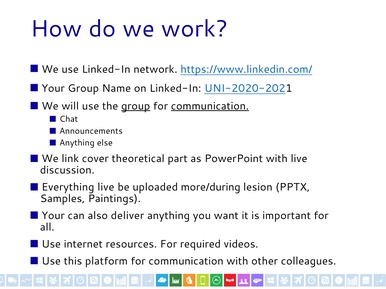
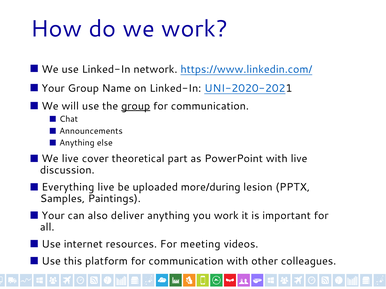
communication underline: present -> none (210, 106)
We link: link -> live (70, 159)
you want: want -> work (226, 216)
required: required -> meeting (200, 244)
